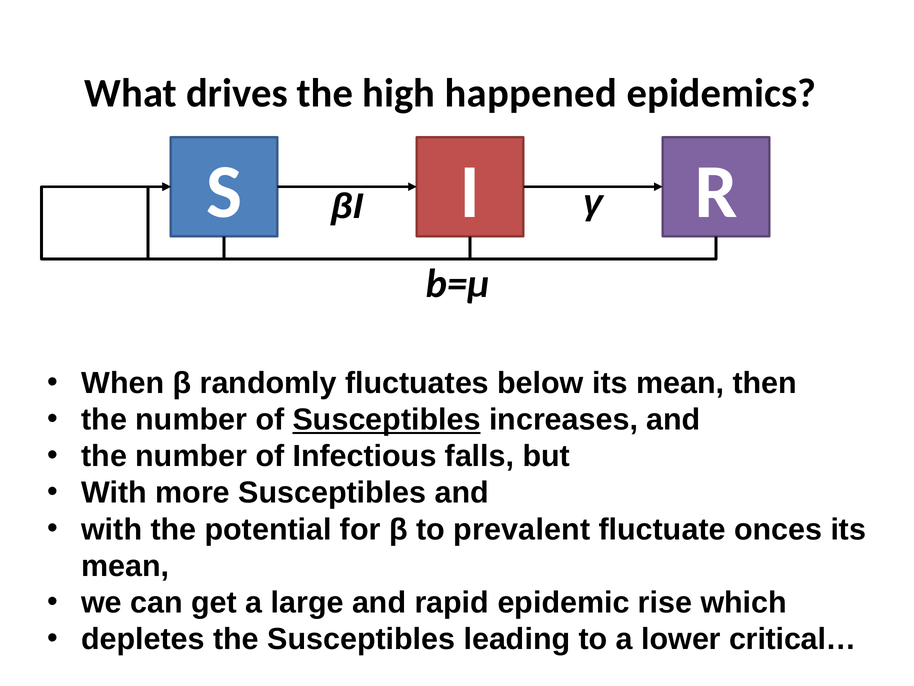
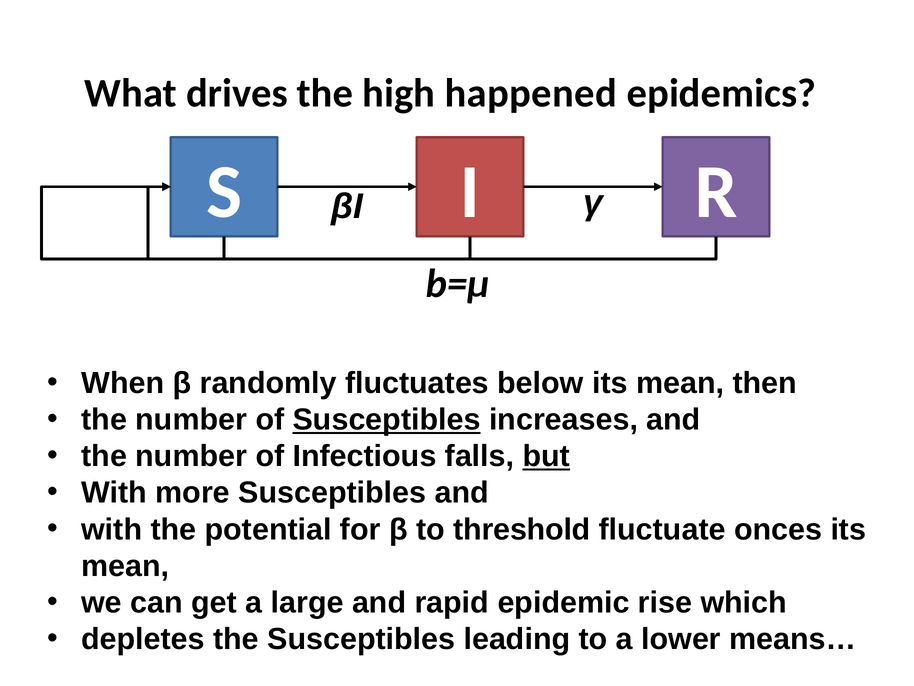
but underline: none -> present (546, 456)
prevalent: prevalent -> threshold (522, 529)
critical…: critical… -> means… (793, 639)
